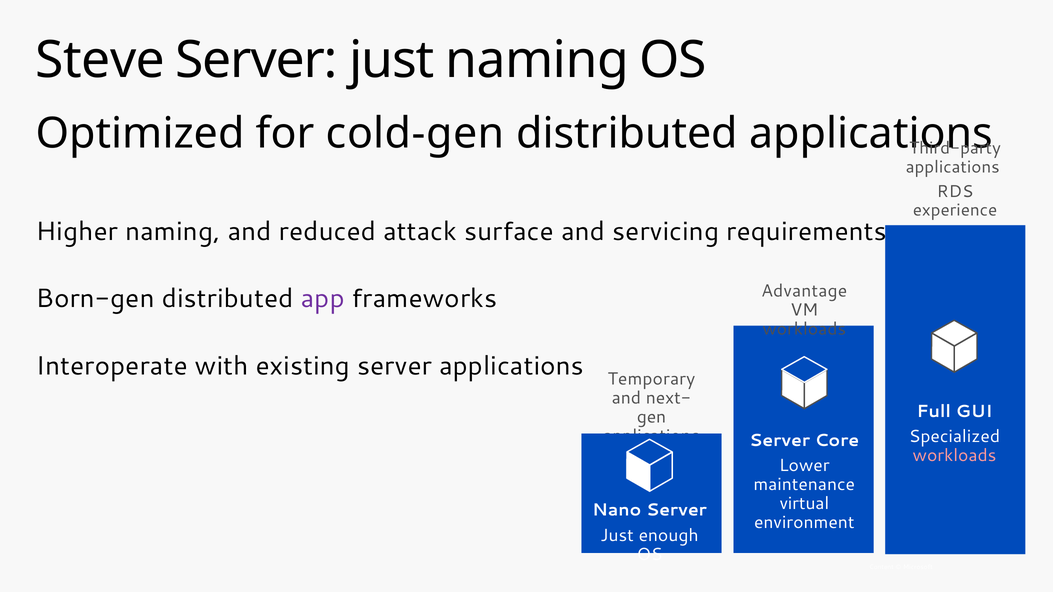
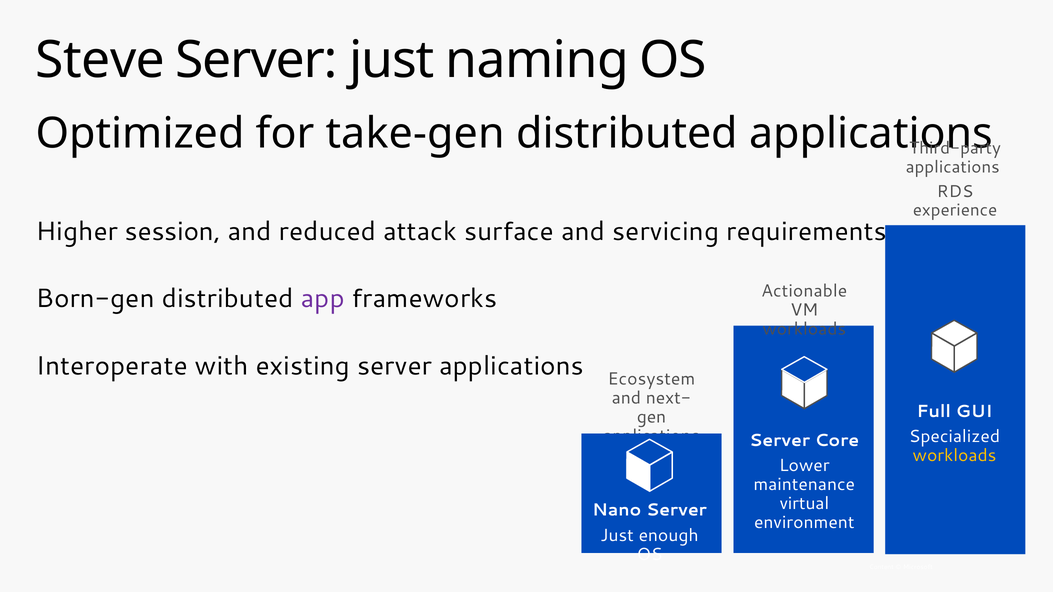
cold-gen: cold-gen -> take-gen (415, 134)
Higher naming: naming -> session (173, 231)
Advantage: Advantage -> Actionable (804, 291)
Temporary: Temporary -> Ecosystem (651, 379)
workloads colour: pink -> yellow (955, 456)
